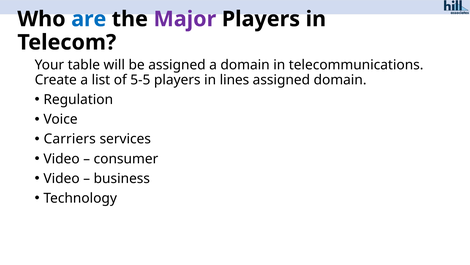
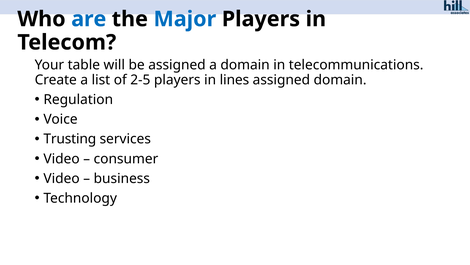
Major colour: purple -> blue (185, 19)
5-5: 5-5 -> 2-5 (140, 80)
Carriers: Carriers -> Trusting (70, 139)
